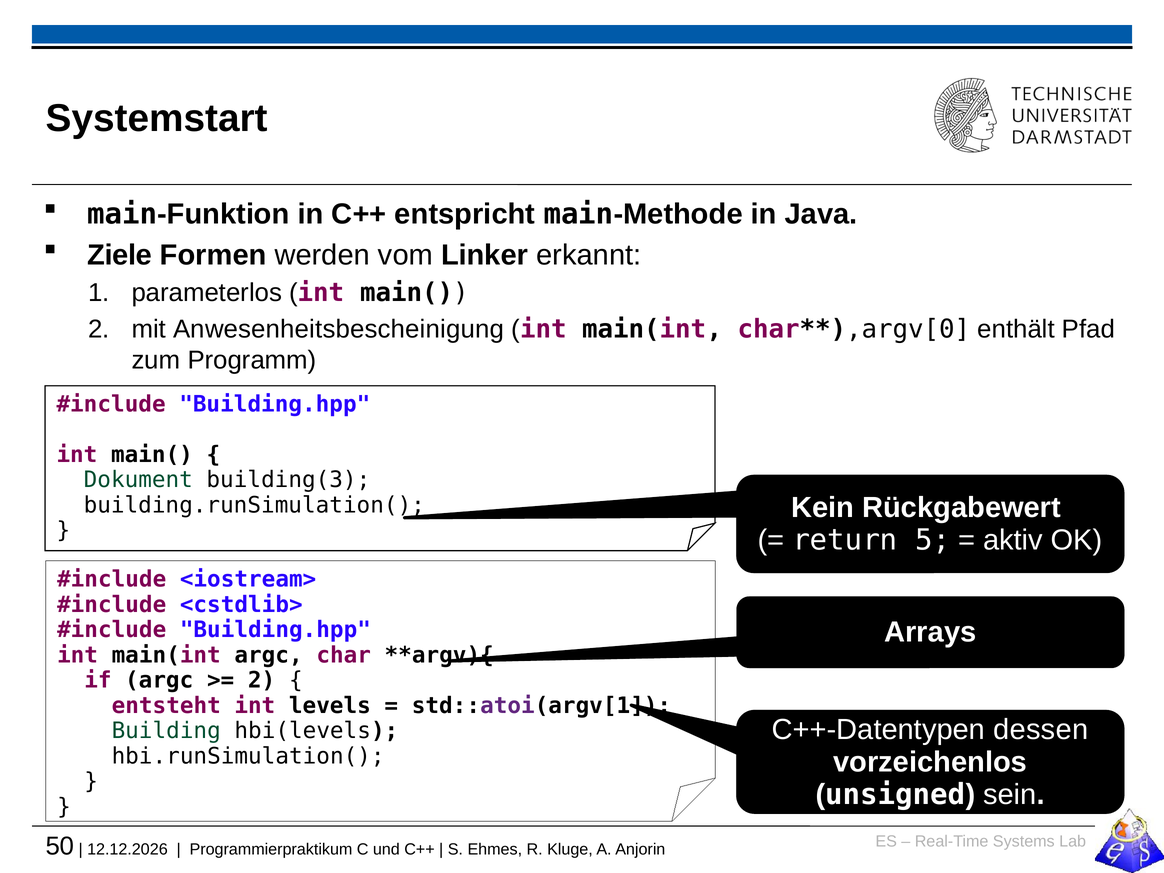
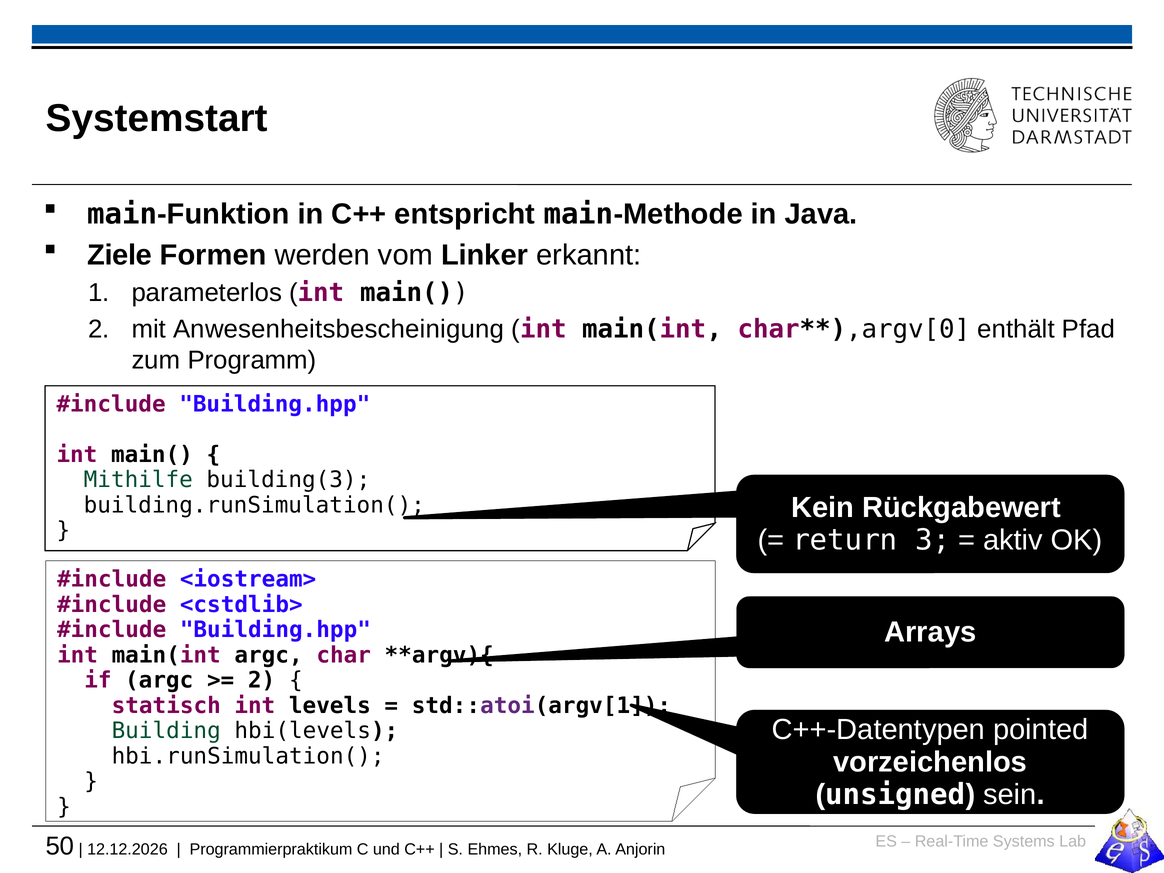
Dokument: Dokument -> Mithilfe (138, 480)
5: 5 -> 3 (933, 540)
entsteht: entsteht -> statisch (166, 706)
dessen: dessen -> pointed (1041, 729)
